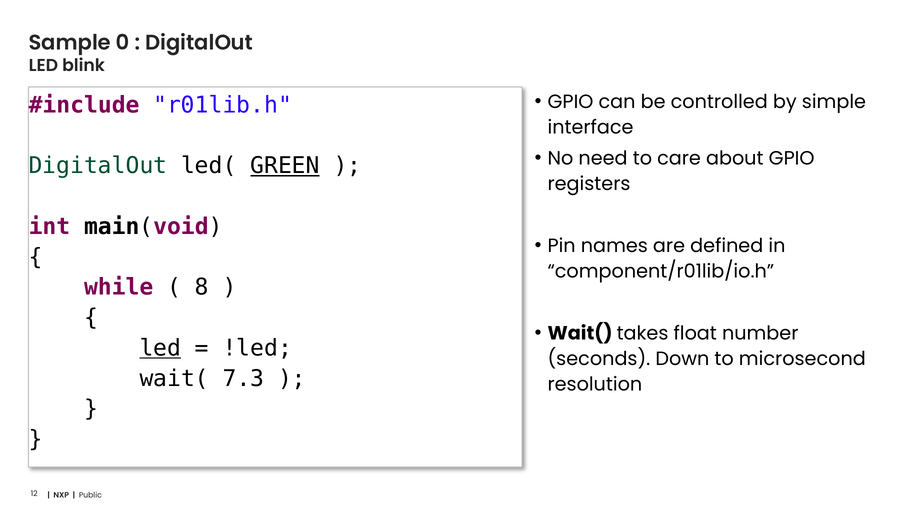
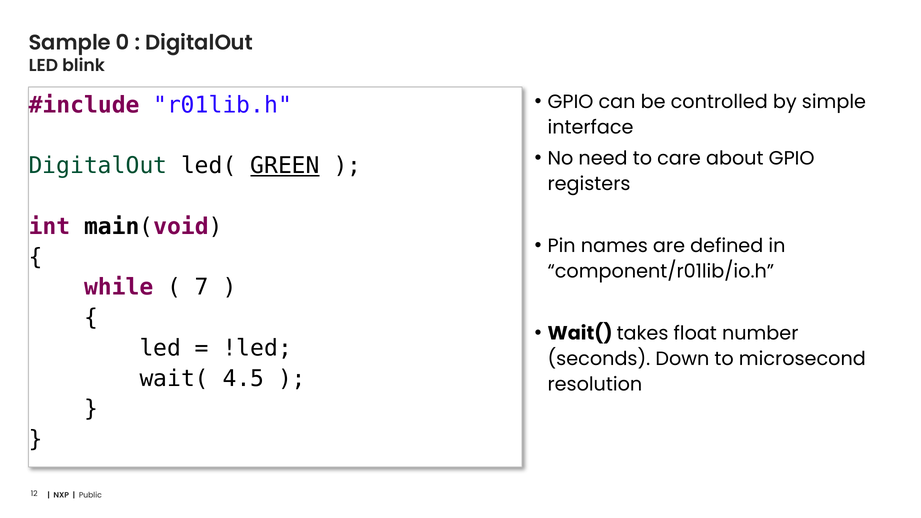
8: 8 -> 7 (202, 287)
led underline: present -> none (160, 348)
7.3: 7.3 -> 4.5 (243, 379)
